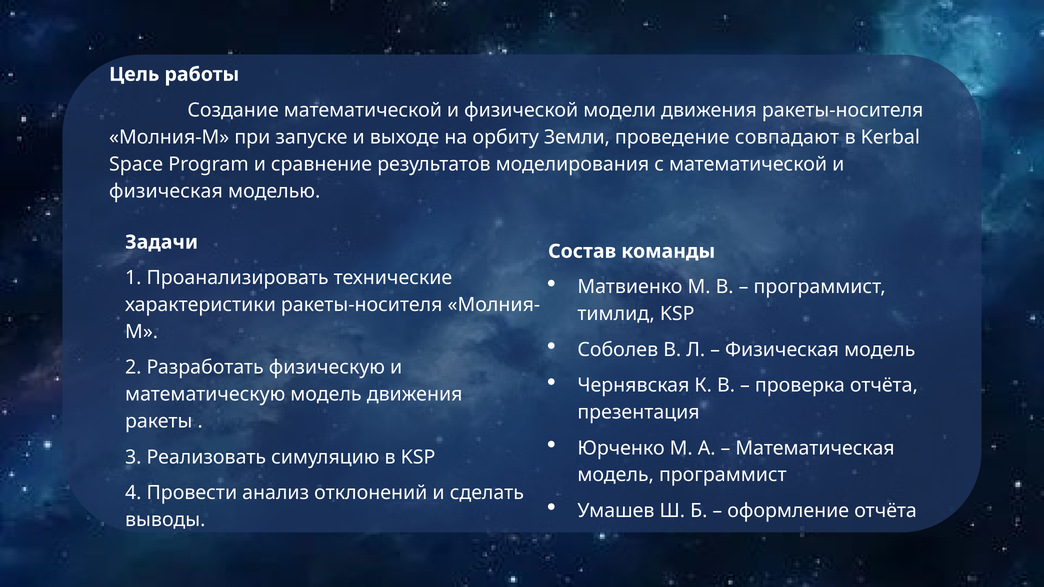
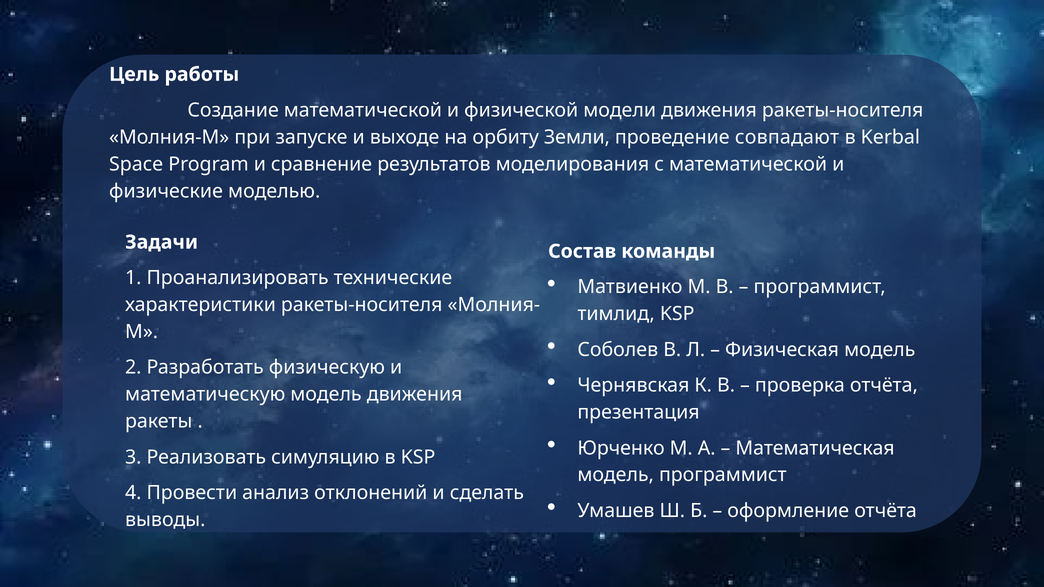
физическая: физическая -> физические (166, 191)
